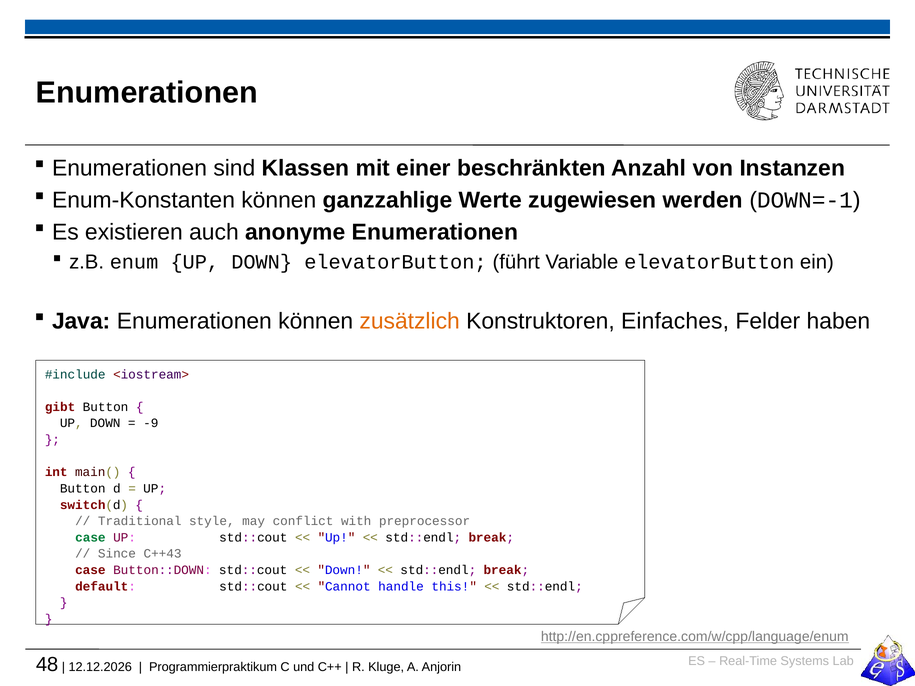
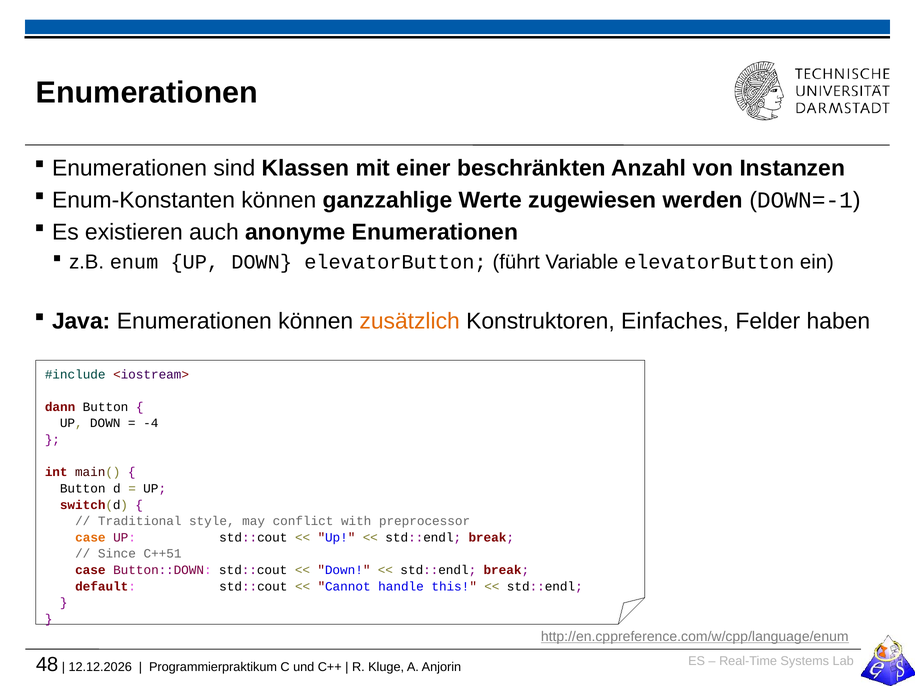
gibt: gibt -> dann (60, 407)
-9: -9 -> -4 (151, 423)
case colour: green -> orange (90, 538)
C++43: C++43 -> C++51 (163, 554)
